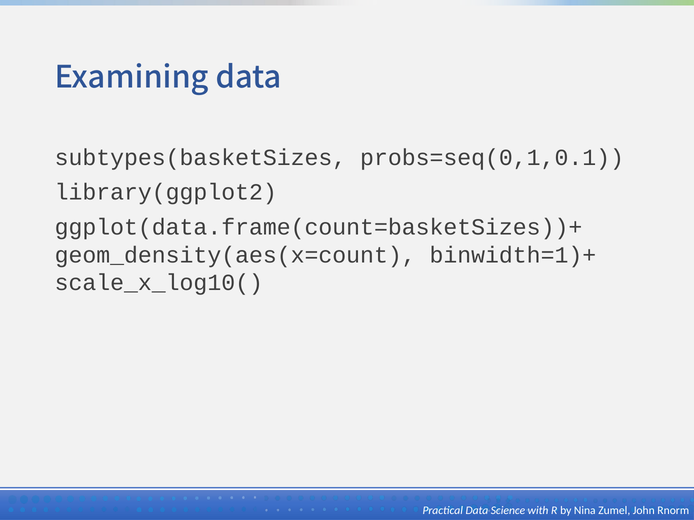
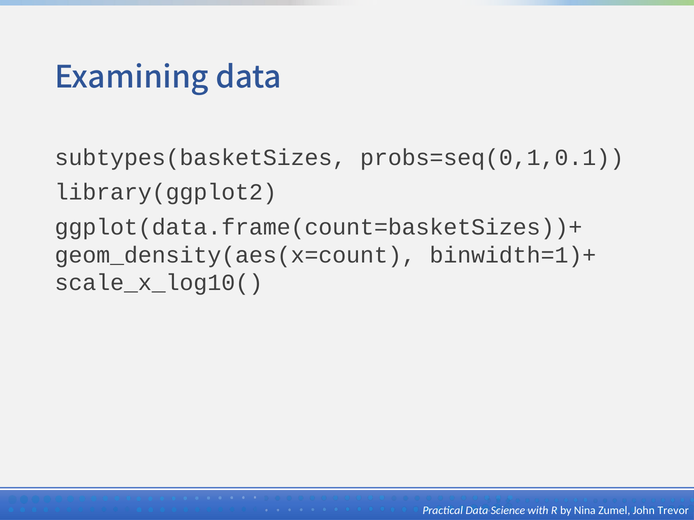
Rnorm: Rnorm -> Trevor (673, 511)
